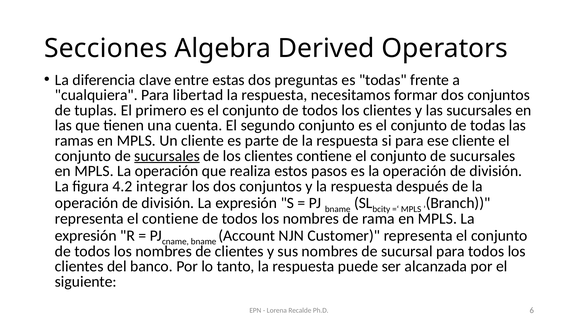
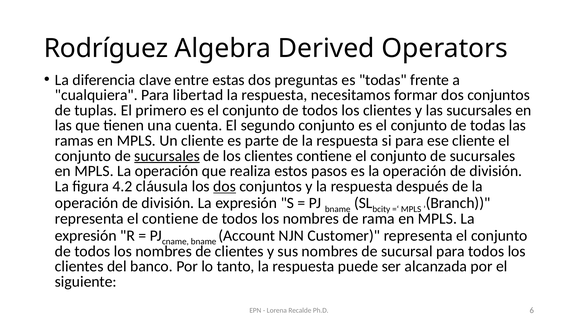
Secciones: Secciones -> Rodríguez (106, 49)
integrar: integrar -> cláusula (162, 186)
dos underline: none -> present (225, 186)
